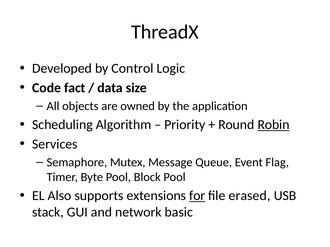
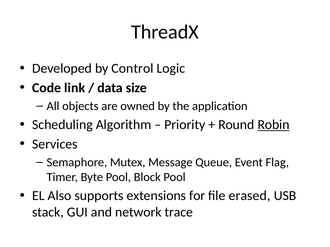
fact: fact -> link (75, 88)
for underline: present -> none (197, 196)
basic: basic -> trace (179, 213)
